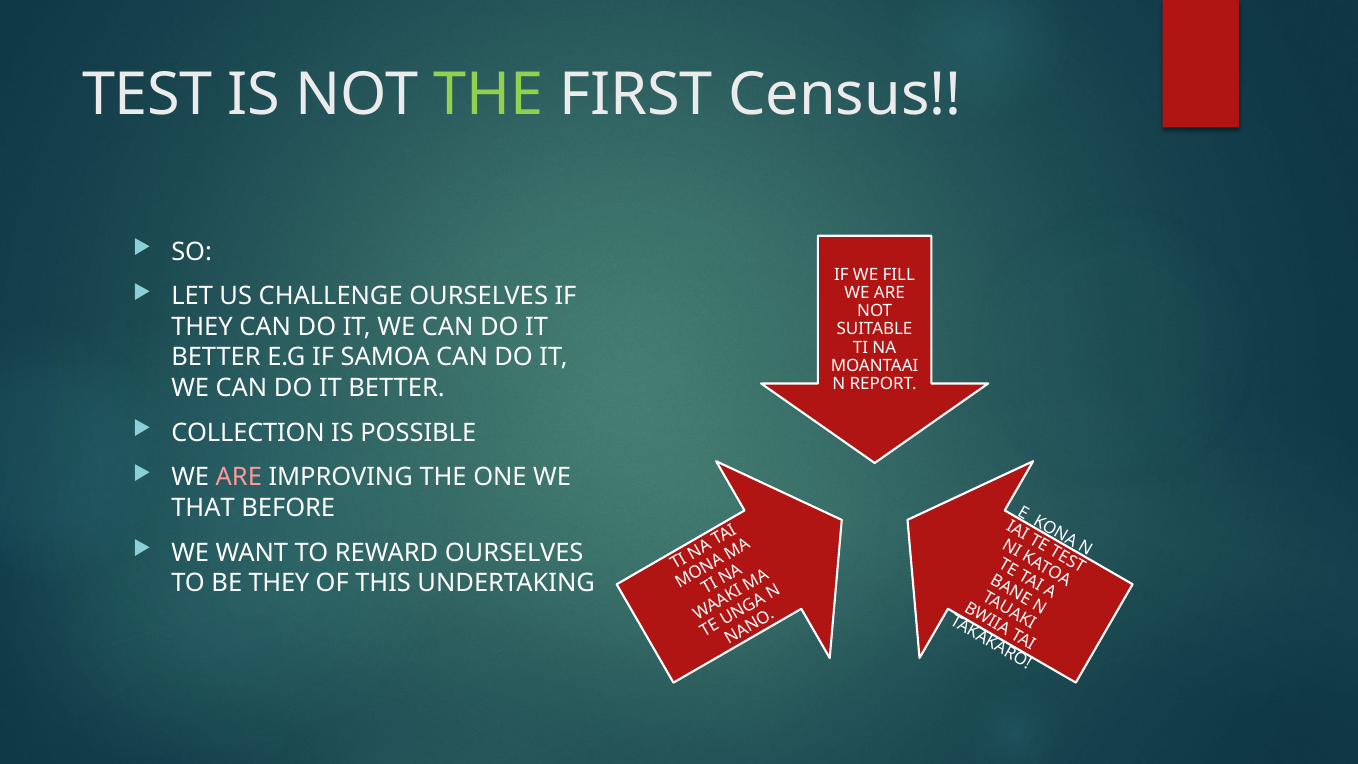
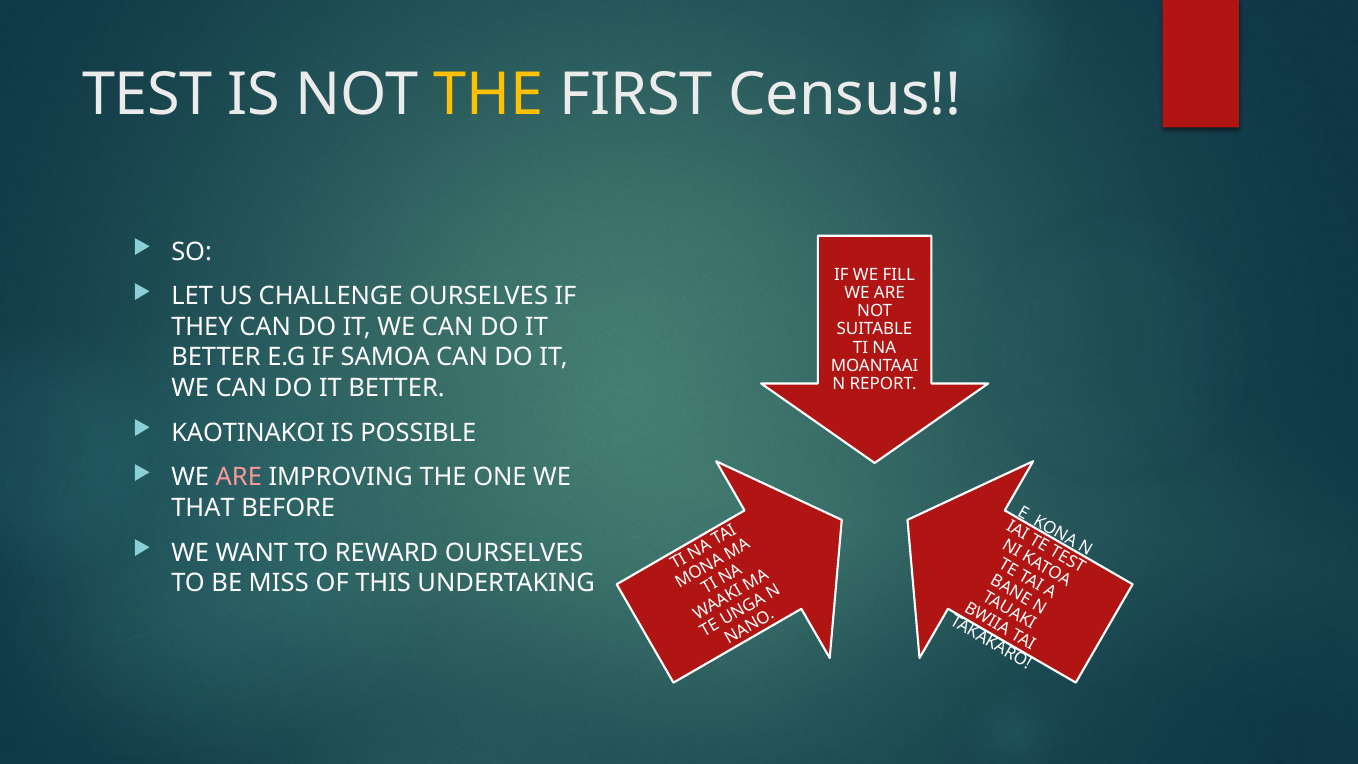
THE colour: light green -> yellow (489, 95)
COLLECTION: COLLECTION -> KAOTINAKOI (248, 433)
BE THEY: THEY -> MISS (279, 583)
